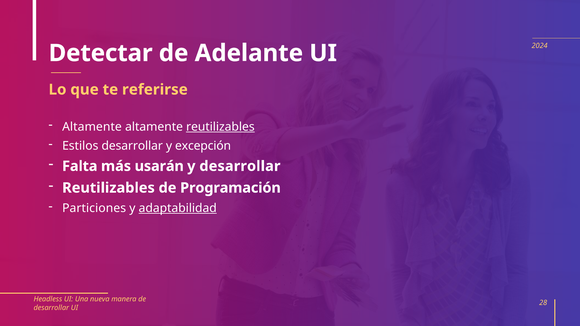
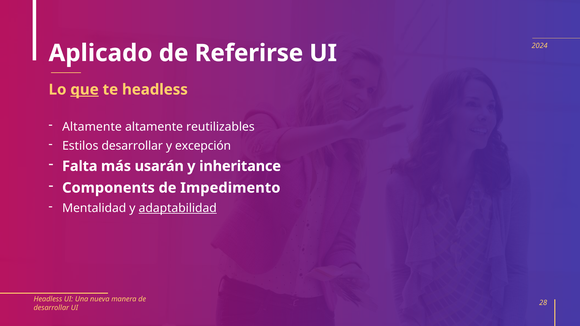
Detectar: Detectar -> Aplicado (101, 53)
Adelante: Adelante -> Referirse (249, 53)
que underline: none -> present (85, 90)
te referirse: referirse -> headless (155, 90)
reutilizables underline: present -> none (220, 127)
y desarrollar: desarrollar -> inheritance (240, 166)
Reutilizables: Reutilizables -> Components (108, 188)
Programación: Programación -> Impedimento (230, 188)
Particiones: Particiones -> Mentalidad (94, 208)
